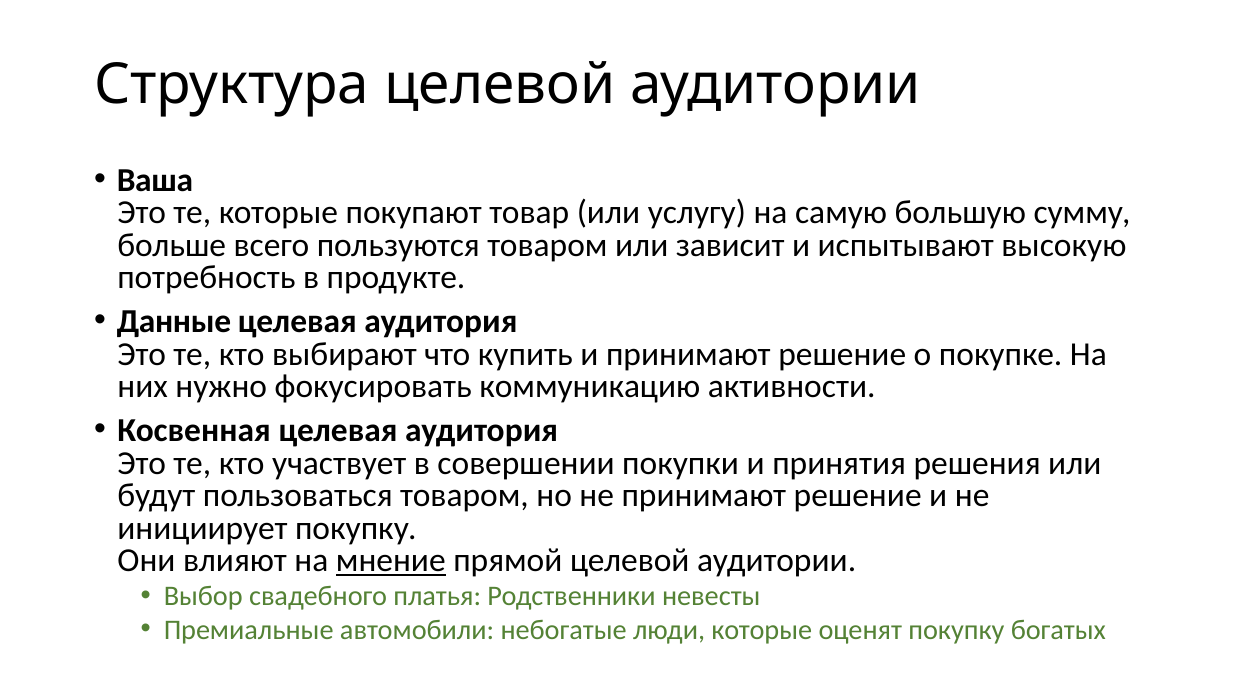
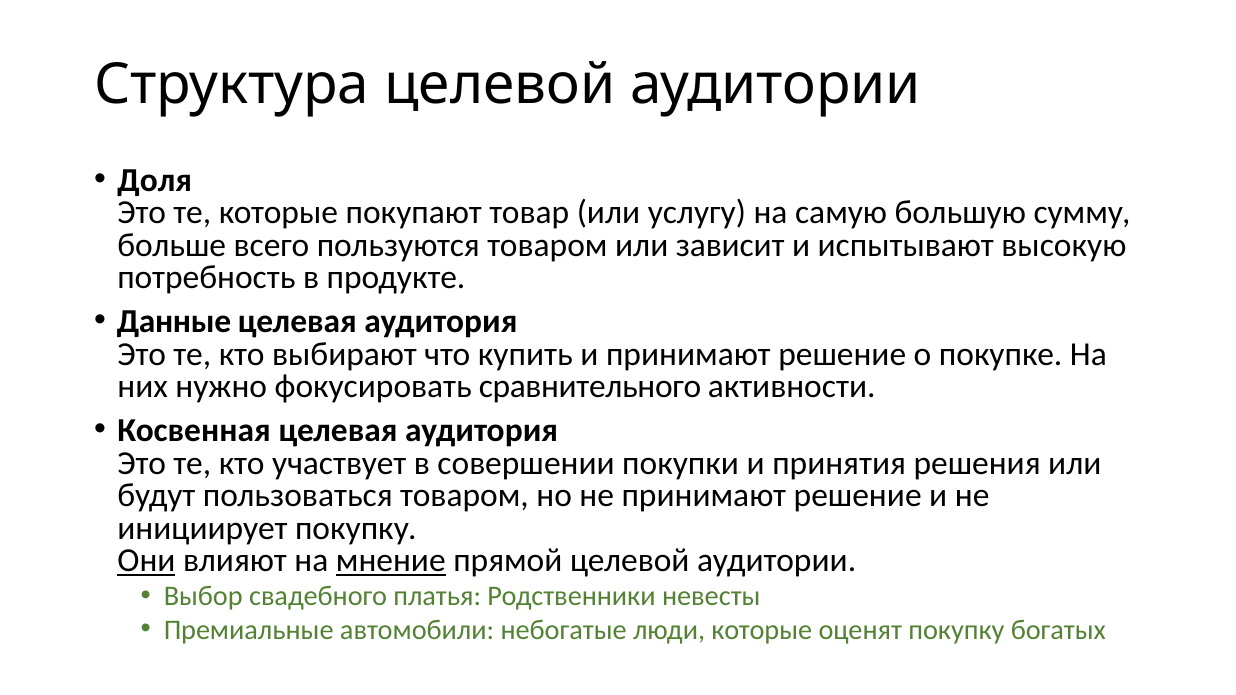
Ваша: Ваша -> Доля (155, 180)
коммуникацию: коммуникацию -> сравнительного (590, 387)
Они underline: none -> present (146, 561)
